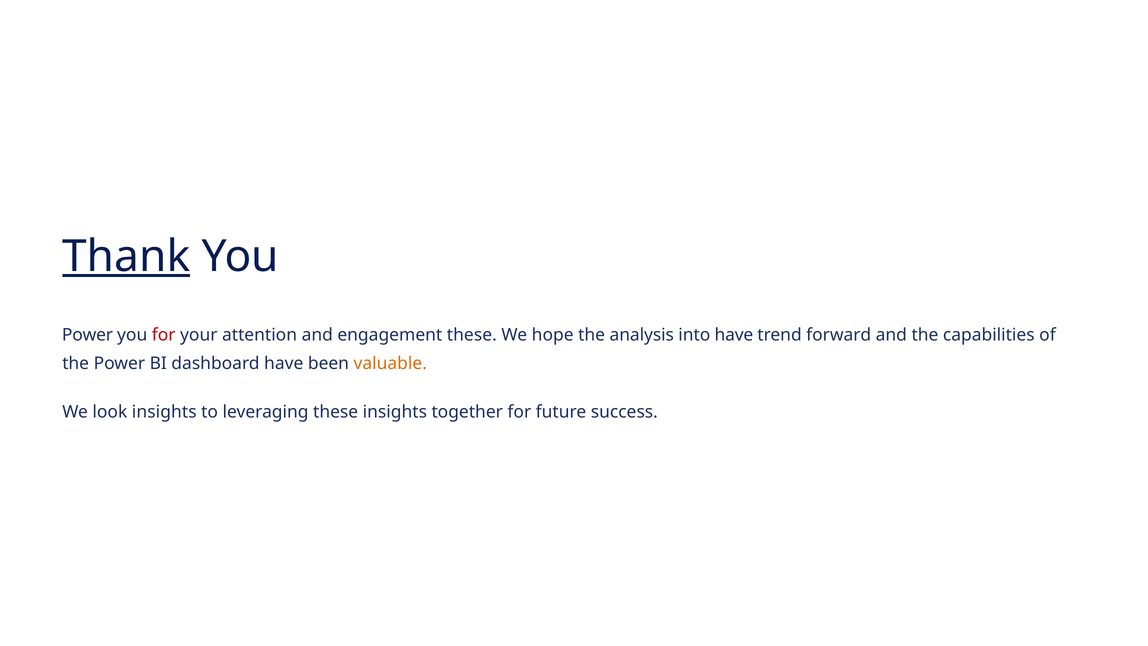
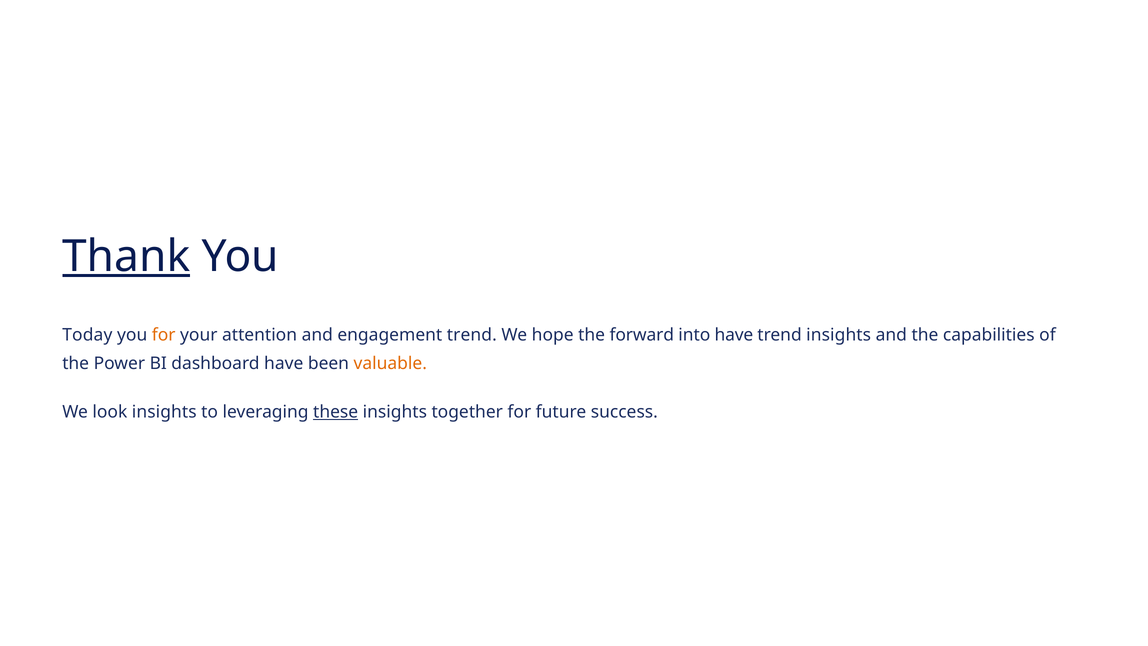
Power: Power -> Today (87, 335)
for colour: red -> orange (164, 335)
engagement these: these -> trend (472, 335)
analysis: analysis -> forward (642, 335)
trend forward: forward -> insights (839, 335)
these underline: none -> present (336, 412)
